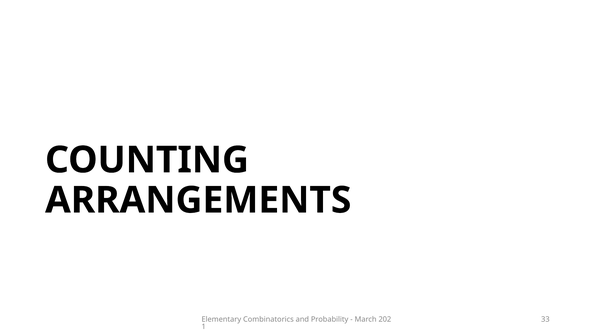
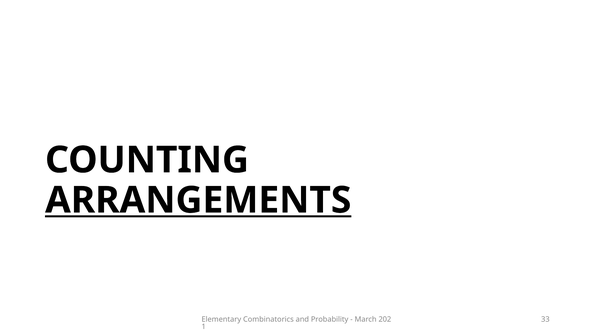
ARRANGEMENTS underline: none -> present (198, 200)
